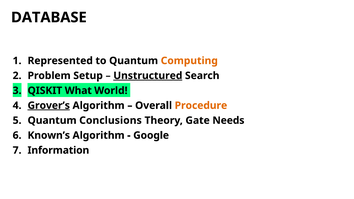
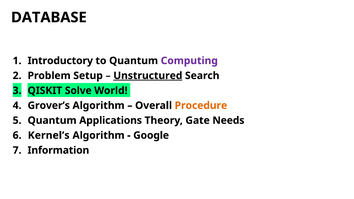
Represented: Represented -> Introductory (60, 61)
Computing colour: orange -> purple (189, 61)
What: What -> Solve (78, 91)
Grover’s underline: present -> none (49, 106)
Conclusions: Conclusions -> Applications (111, 120)
Known’s: Known’s -> Kernel’s (49, 135)
